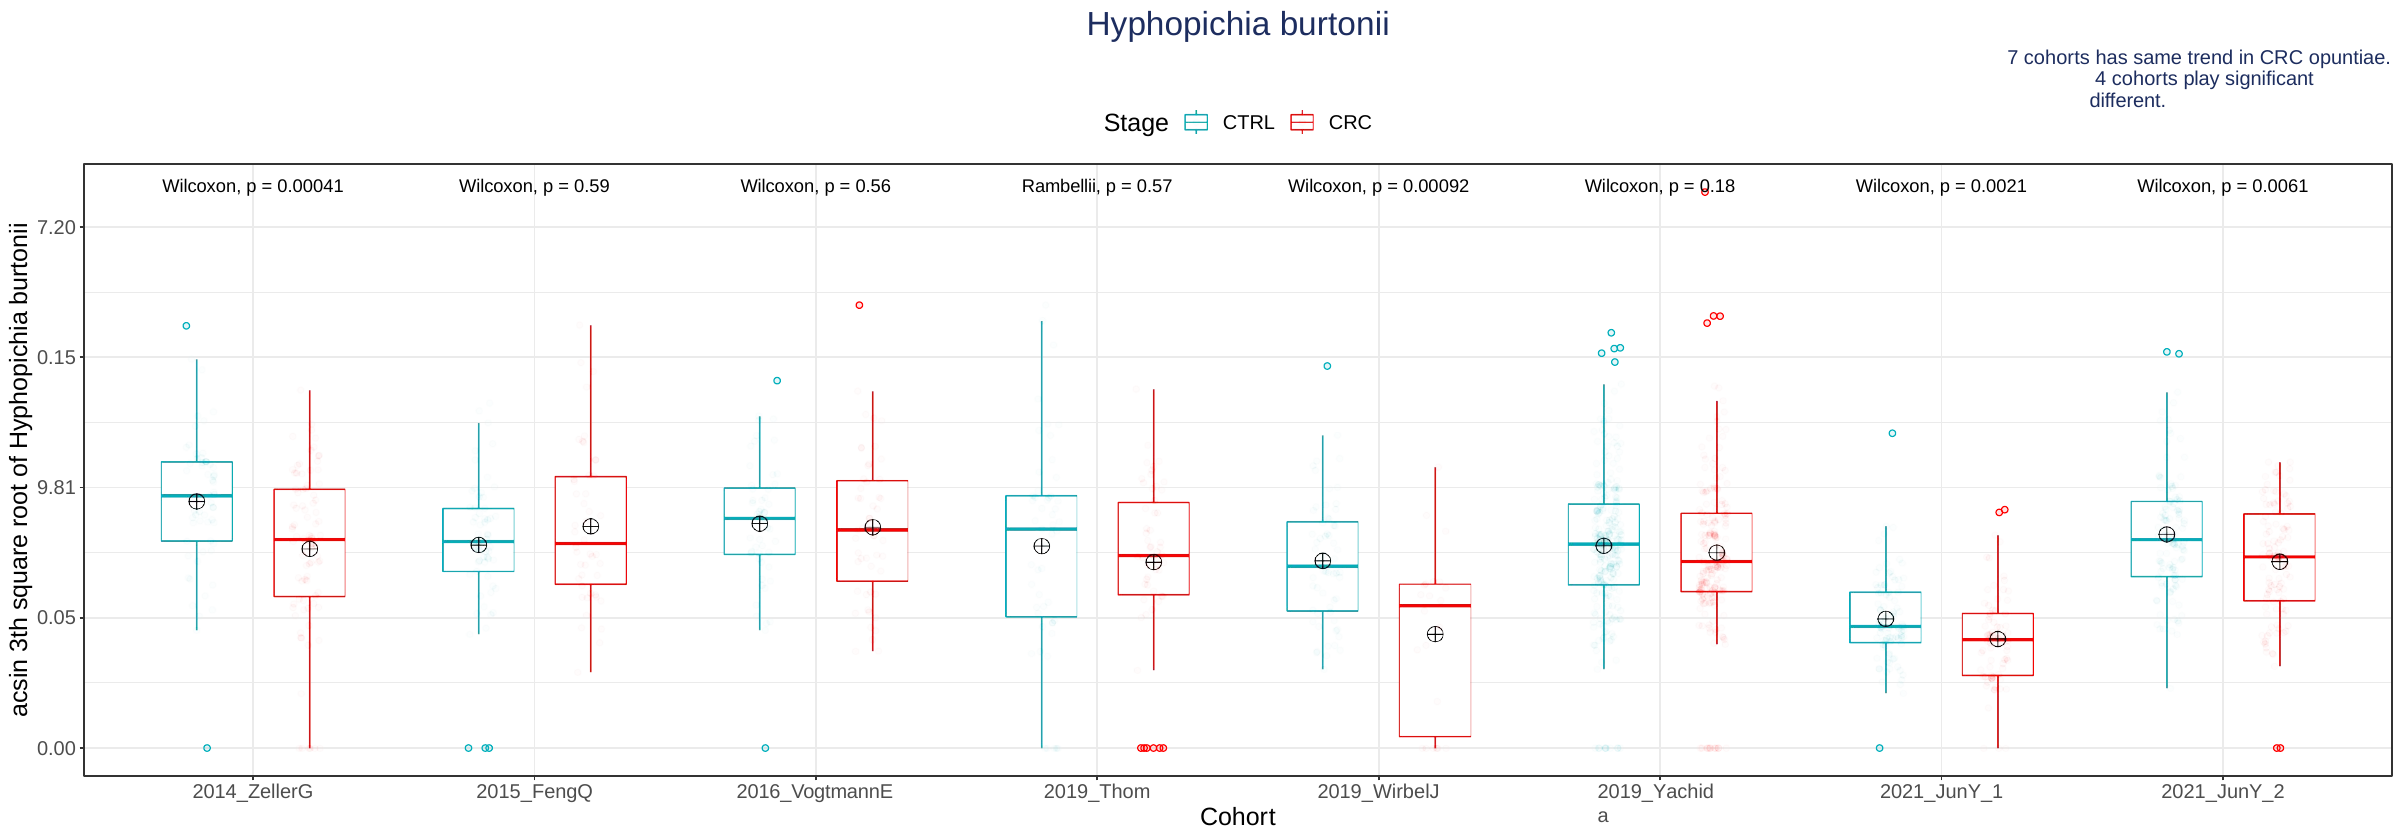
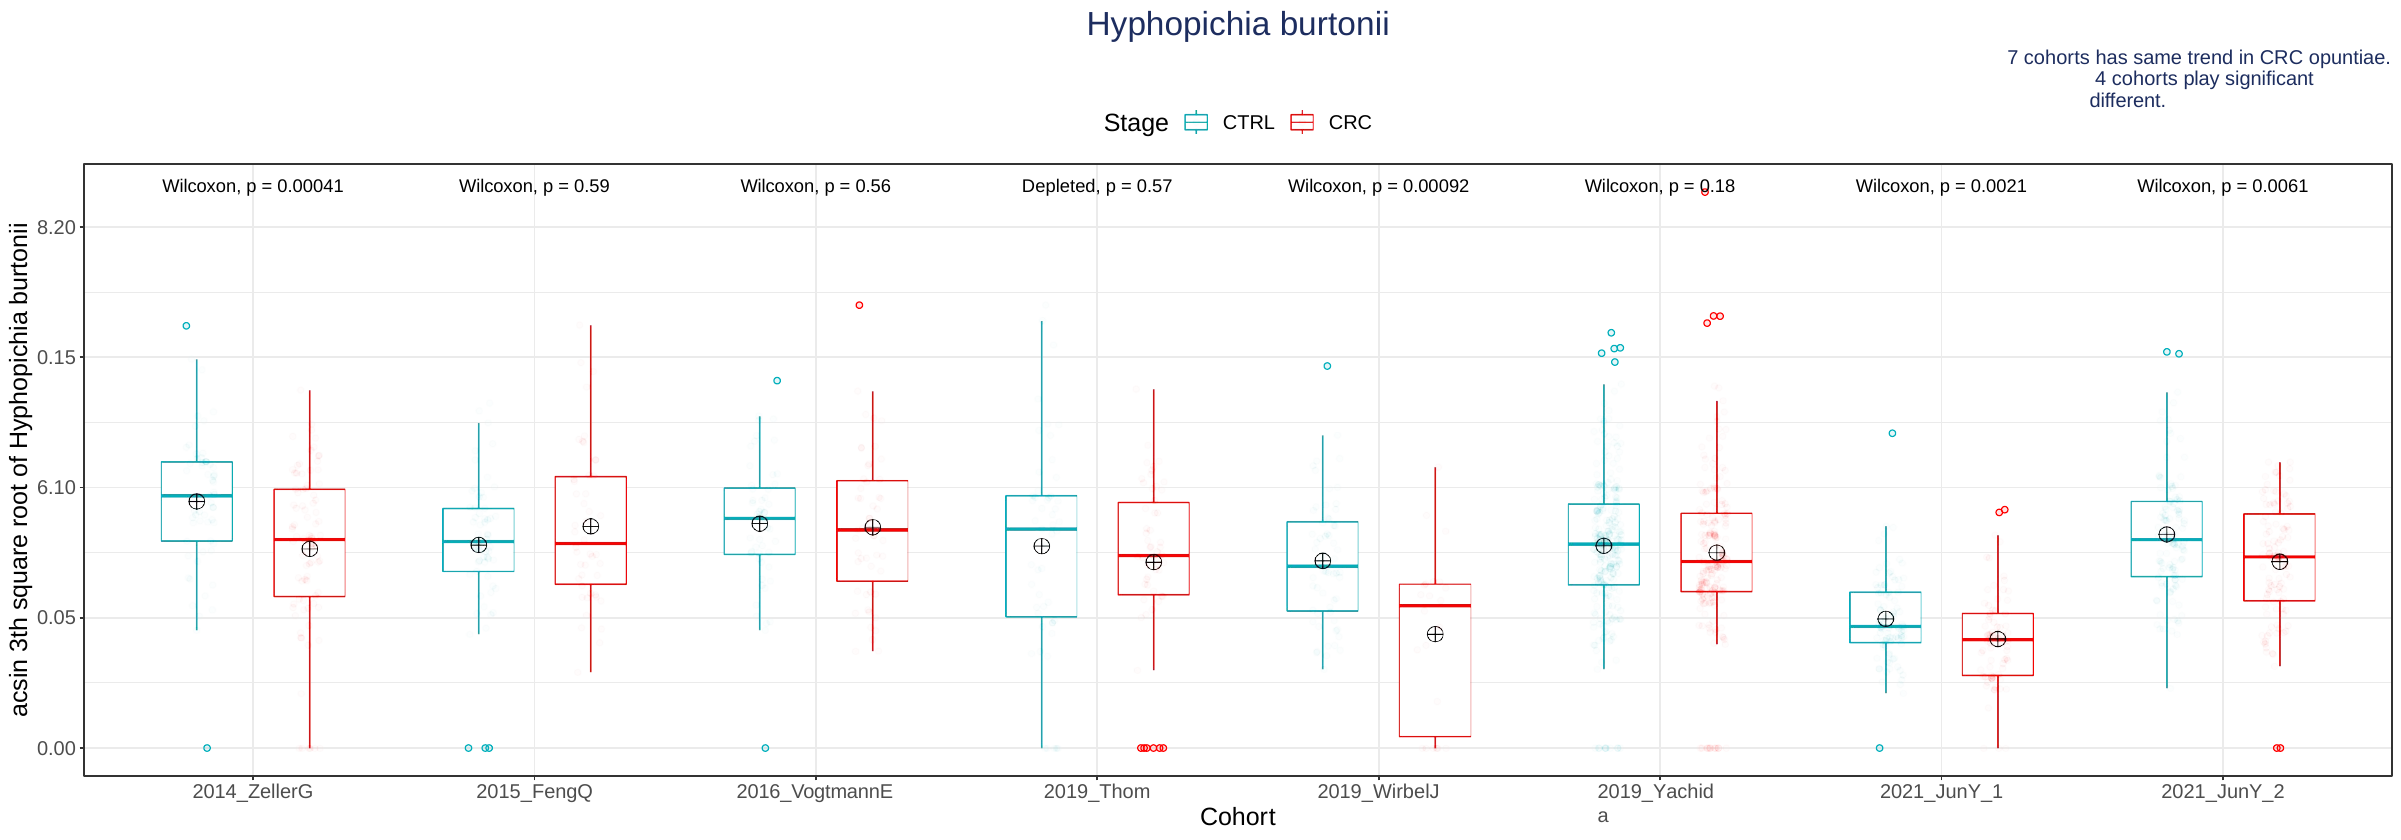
Rambellii: Rambellii -> Depleted (1061, 186)
7.20: 7.20 -> 8.20 (57, 228)
9.81: 9.81 -> 6.10 (57, 488)
